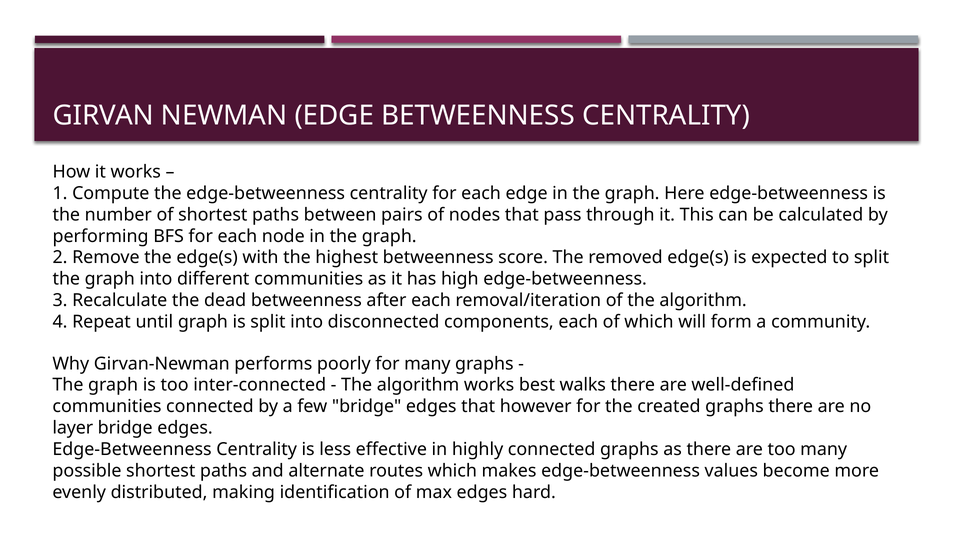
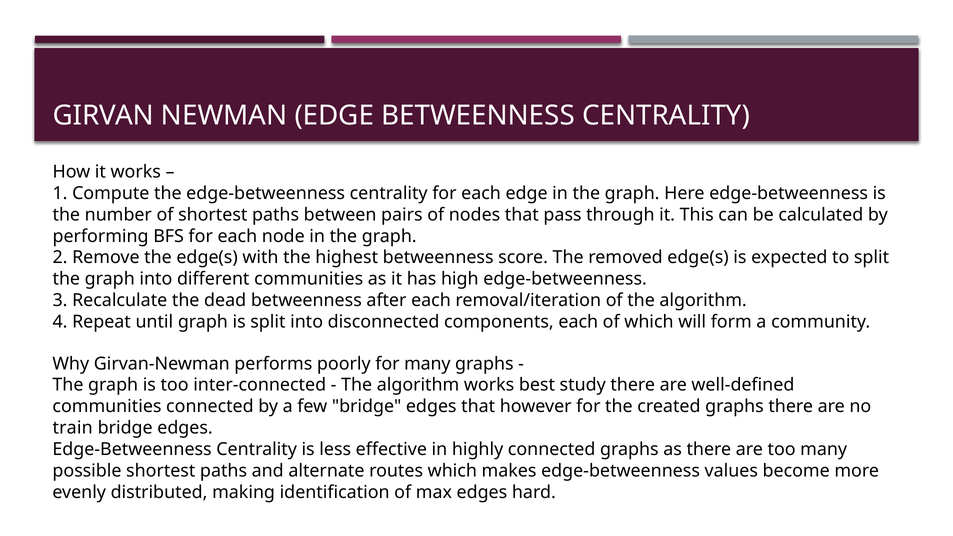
walks: walks -> study (583, 385)
layer: layer -> train (73, 428)
